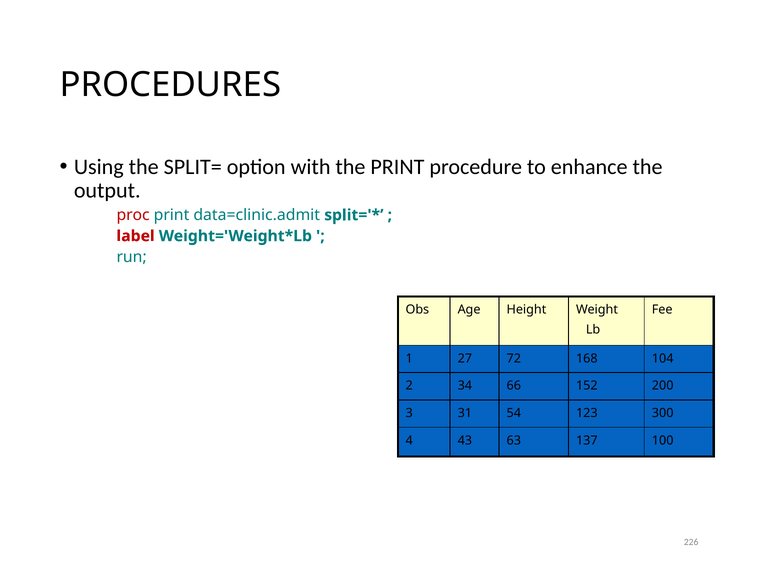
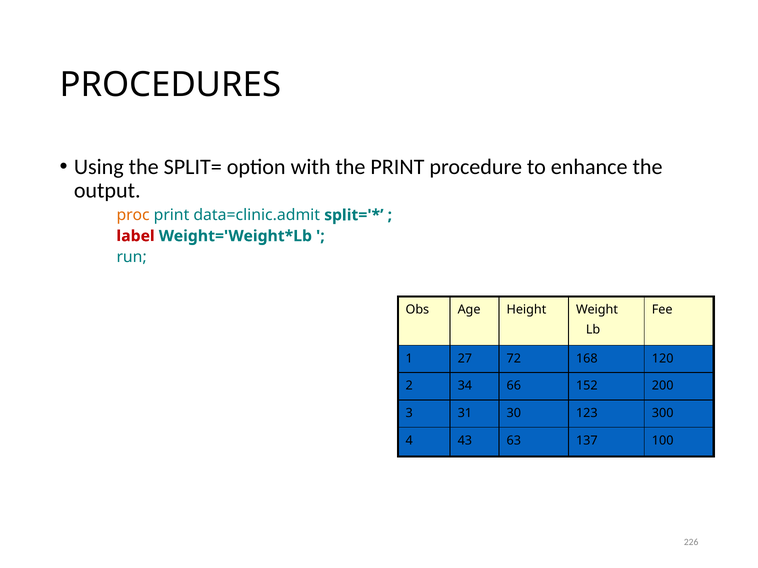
proc colour: red -> orange (133, 215)
104: 104 -> 120 (663, 359)
54: 54 -> 30 (514, 413)
